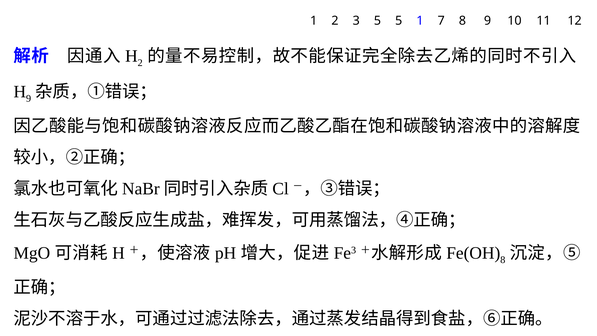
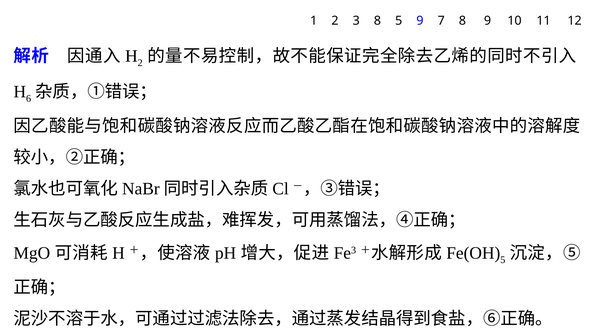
3 5: 5 -> 8 (377, 21)
5 1: 1 -> 9 (420, 21)
9: 9 -> 6 (29, 99)
8: 8 -> 5 (503, 260)
